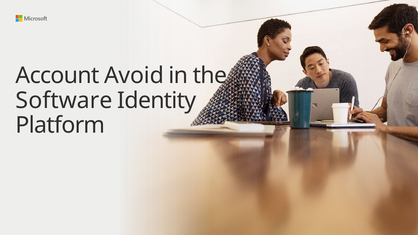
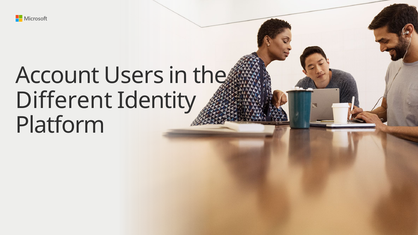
Avoid: Avoid -> Users (134, 76)
Software: Software -> Different (64, 100)
